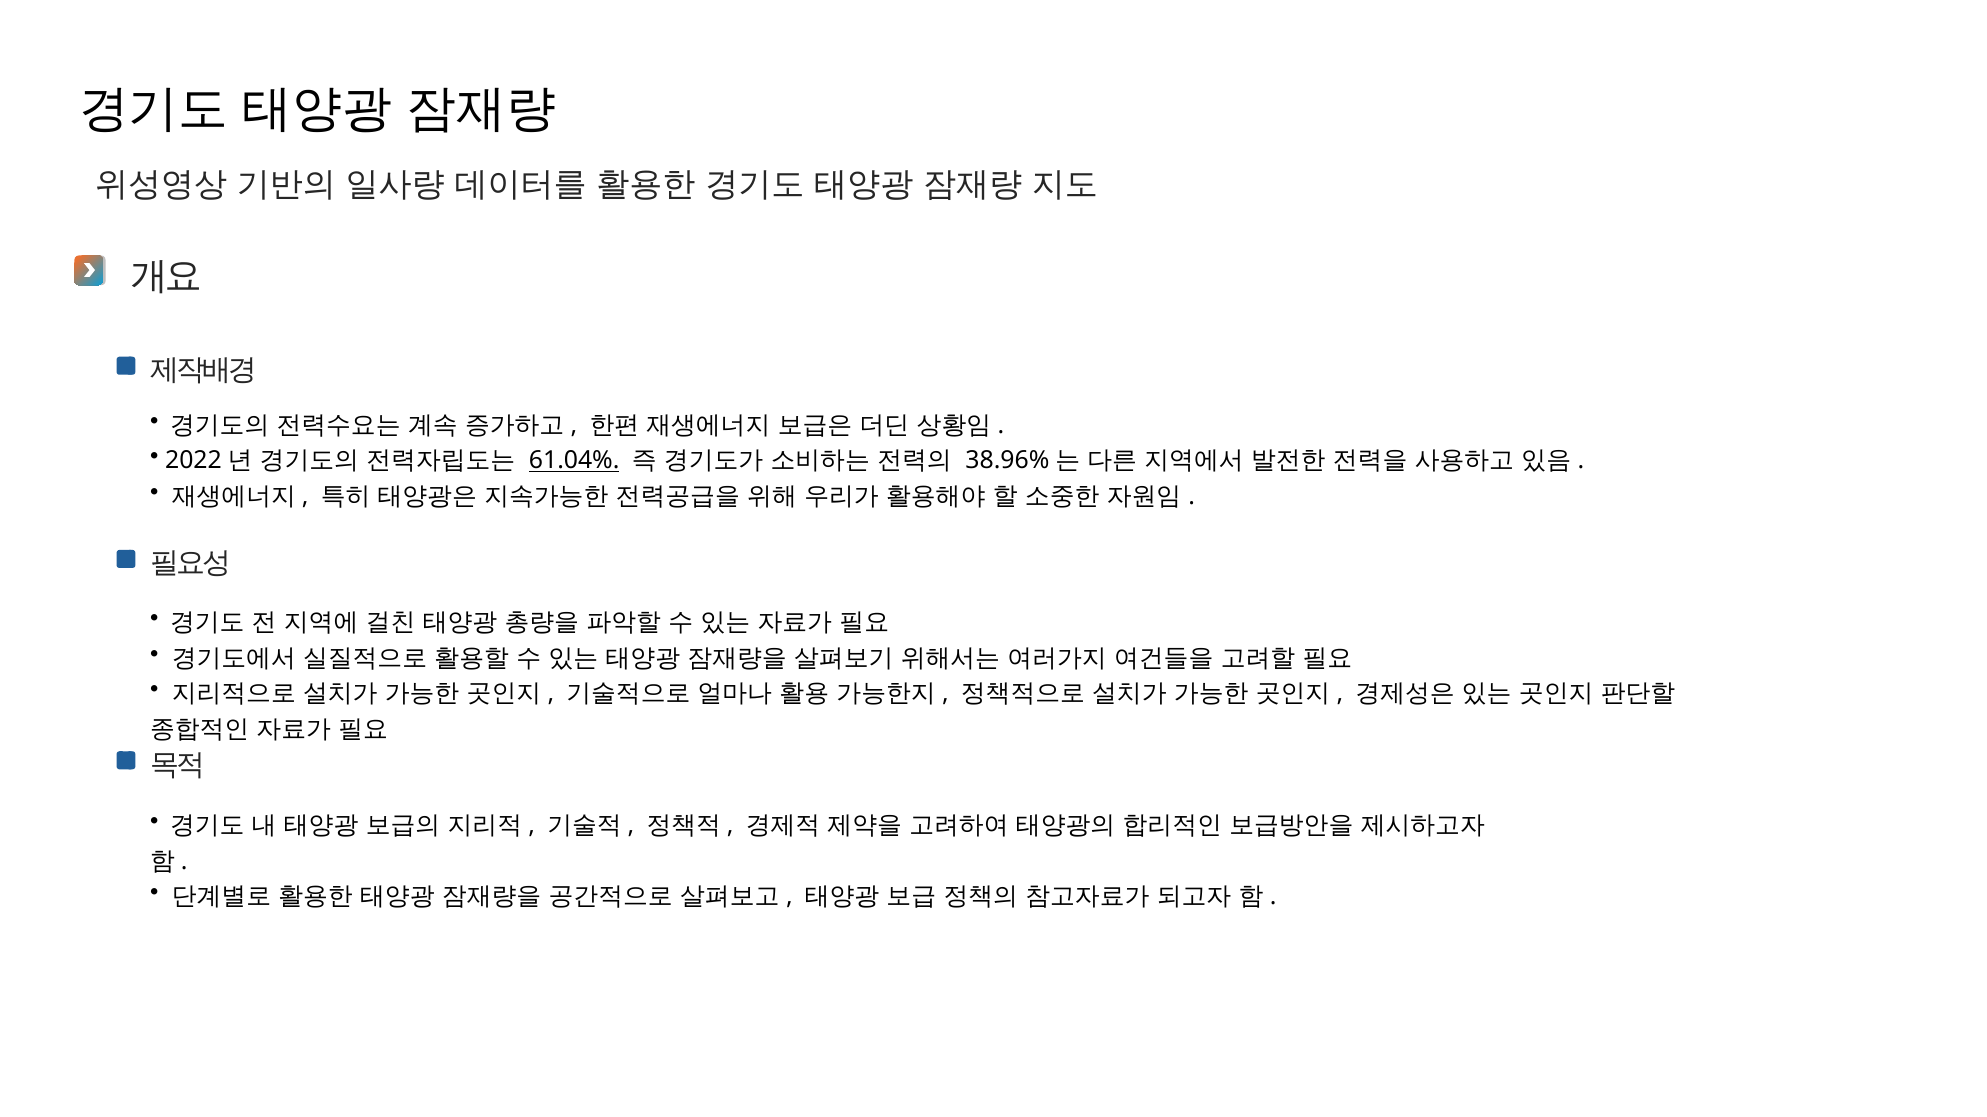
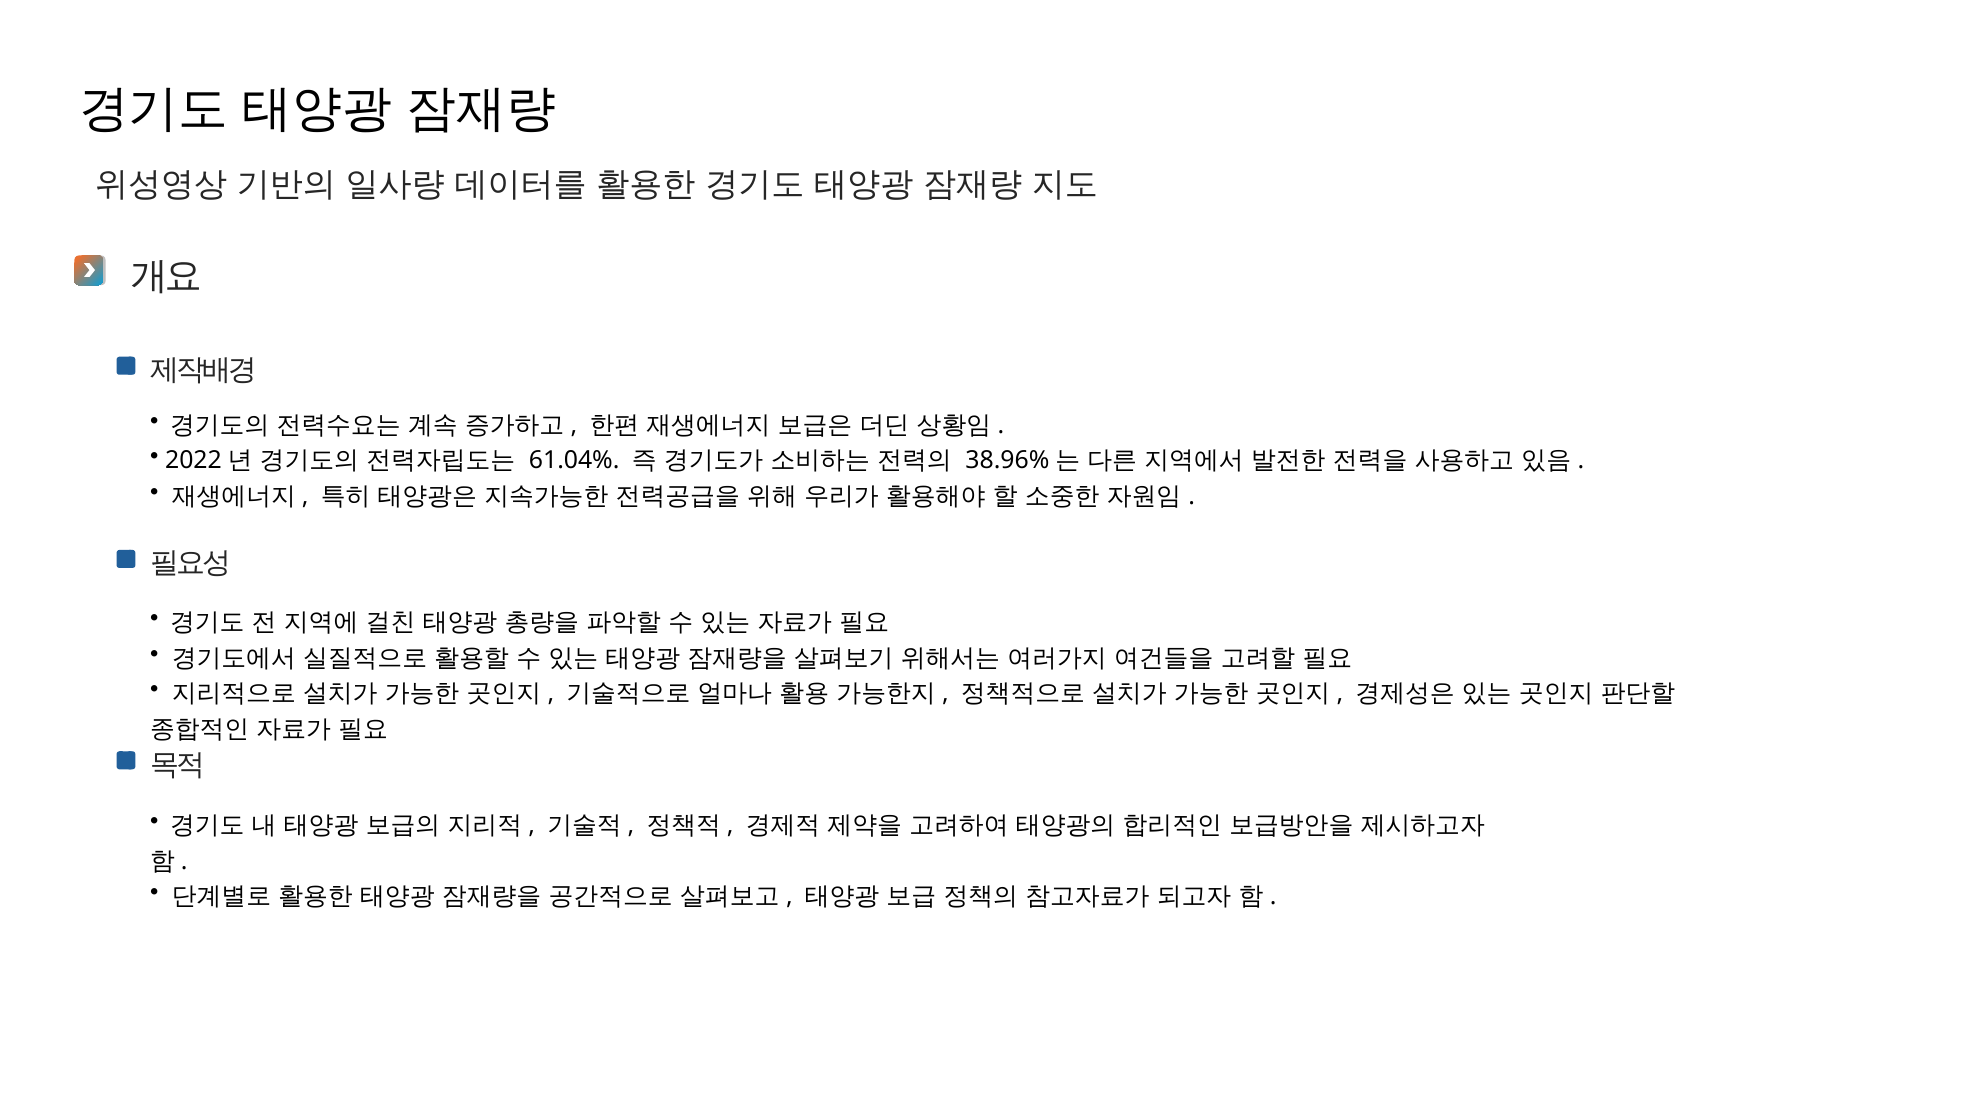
61.04% underline: present -> none (574, 461)
